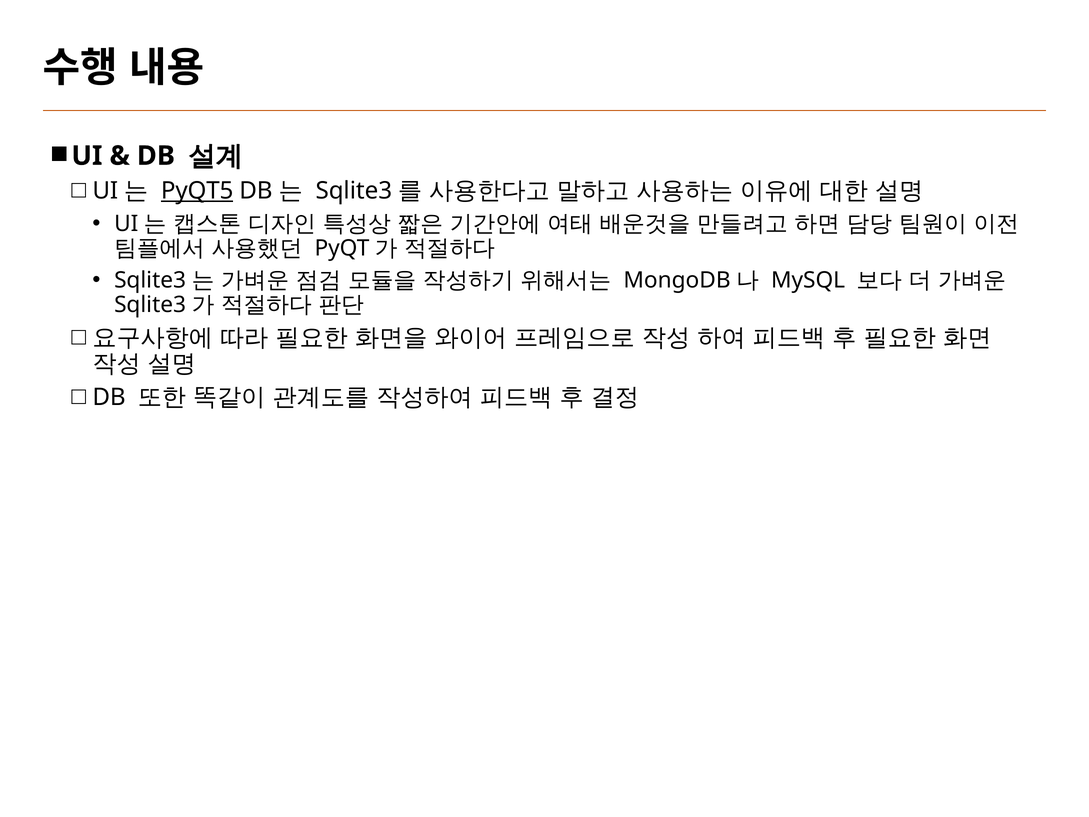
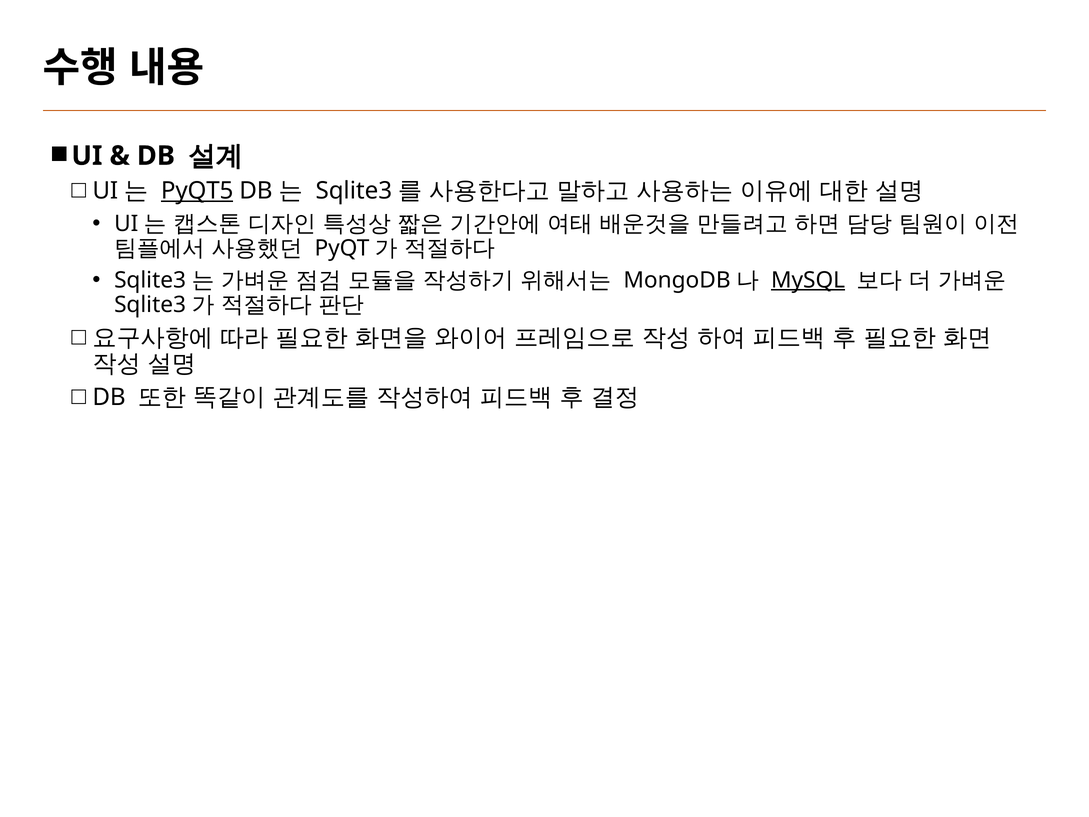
MySQL underline: none -> present (808, 280)
